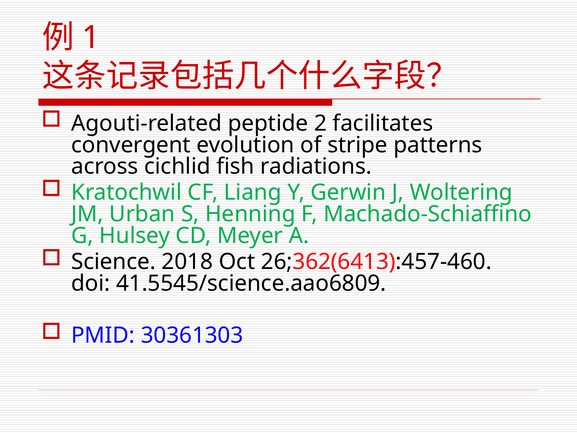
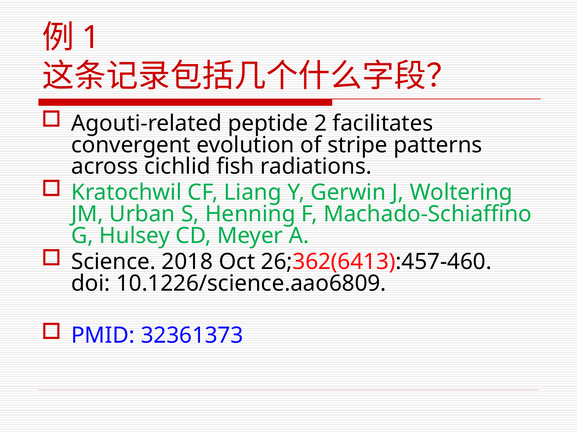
41.5545/science.aao6809: 41.5545/science.aao6809 -> 10.1226/science.aao6809 (251, 283)
30361303: 30361303 -> 32361373 (192, 335)
